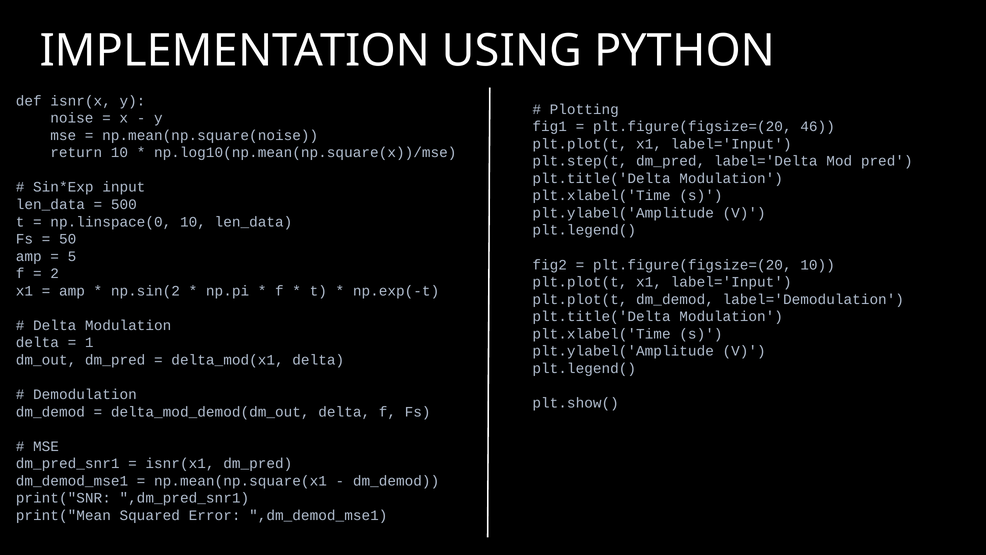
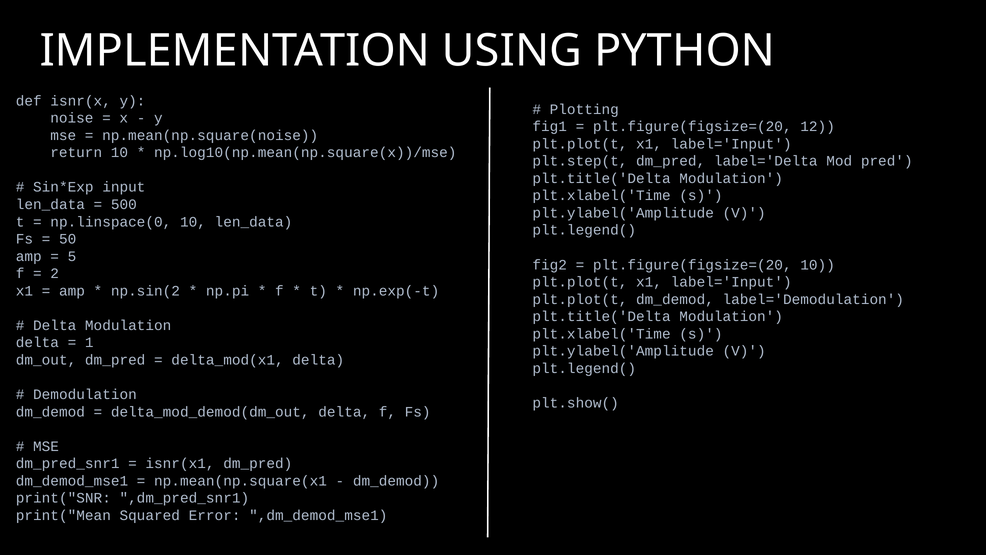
46: 46 -> 12 (818, 126)
